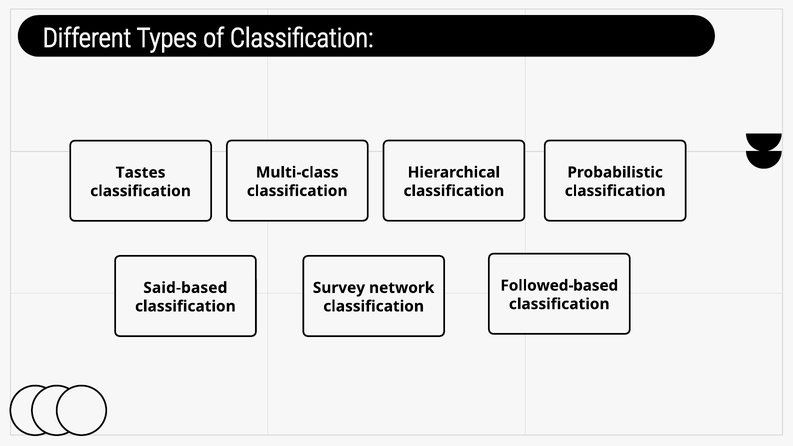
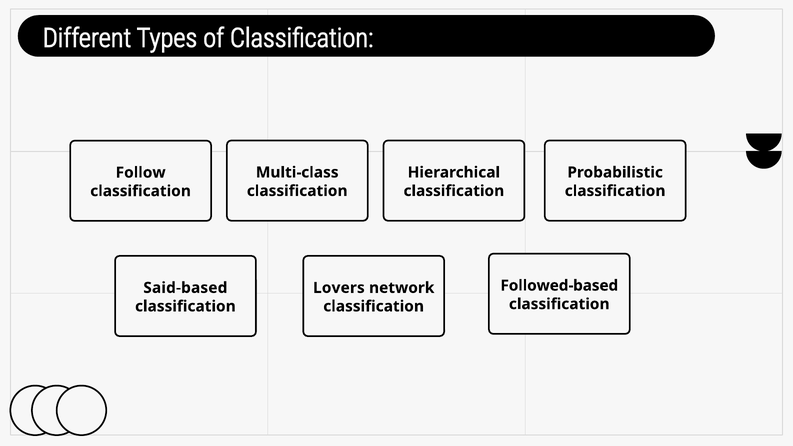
Tastes: Tastes -> Follow (141, 173)
Survey: Survey -> Lovers (339, 288)
